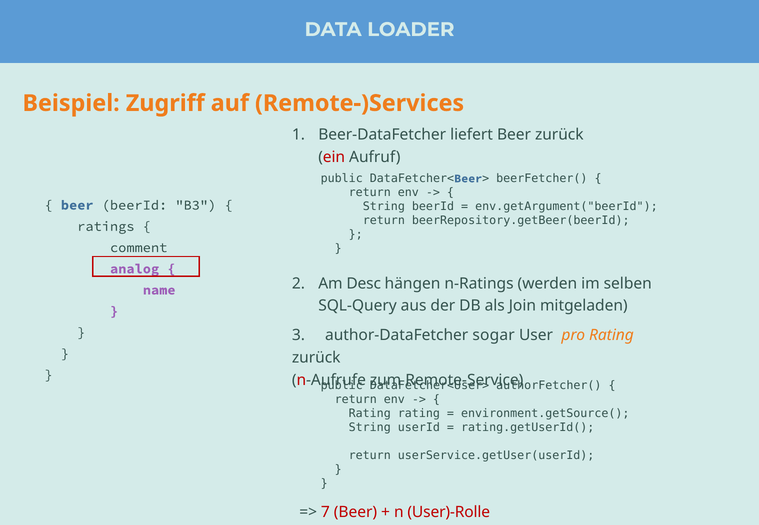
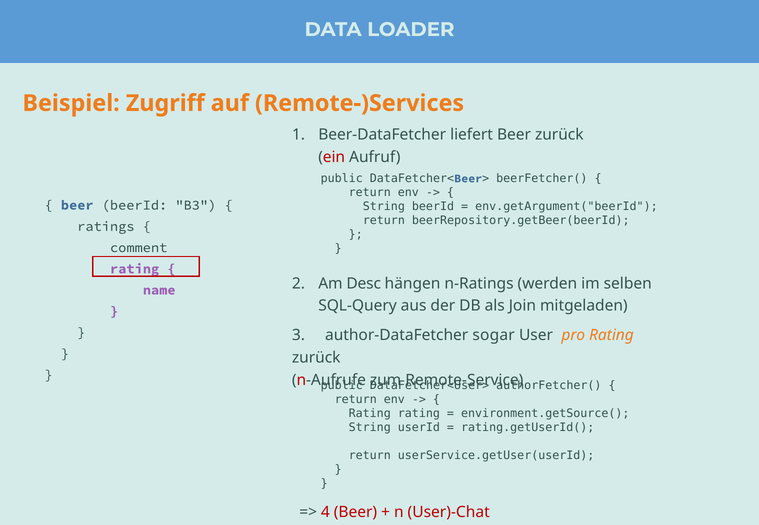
analog: analog -> rating (135, 269)
7: 7 -> 4 (325, 512)
User)-Rolle: User)-Rolle -> User)-Chat (449, 512)
